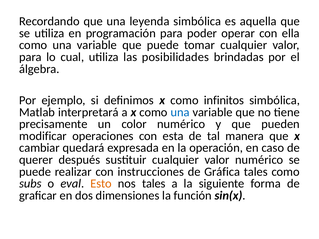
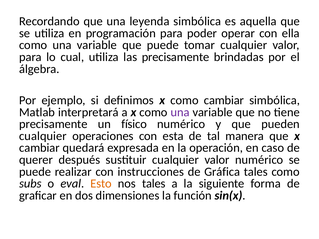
las posibilidades: posibilidades -> precisamente (176, 57)
como infinitos: infinitos -> cambiar (224, 100)
una colour: blue -> purple (180, 112)
color: color -> físico (134, 124)
modificar: modificar -> cualquier (43, 136)
